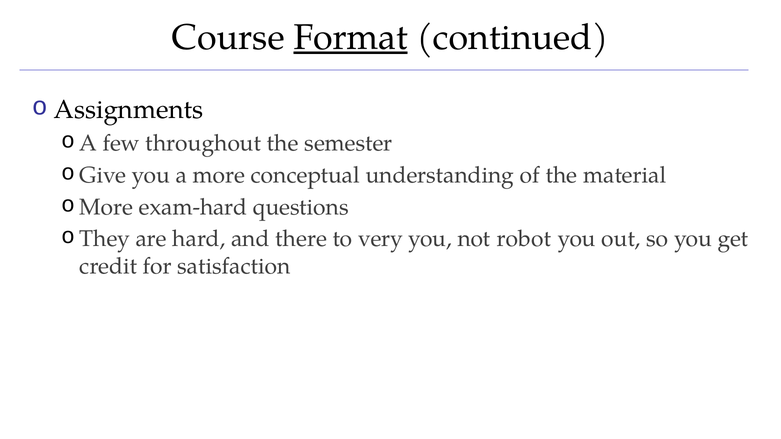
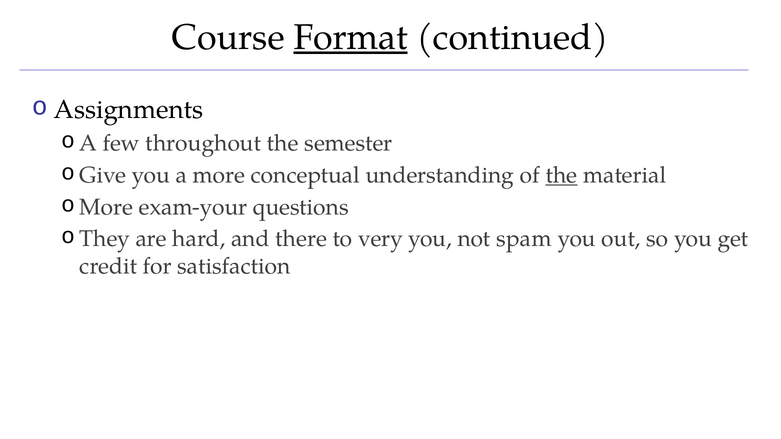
the underline: none -> present (561, 175)
exam-hard: exam-hard -> exam-your (193, 207)
robot: robot -> spam (524, 239)
